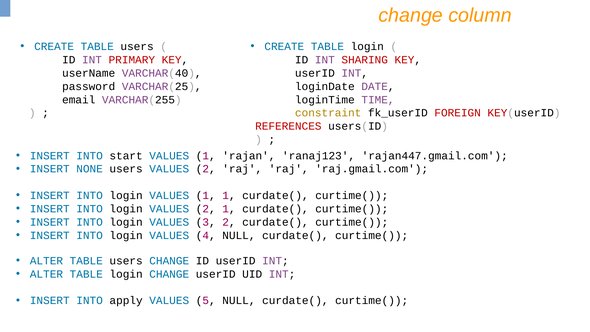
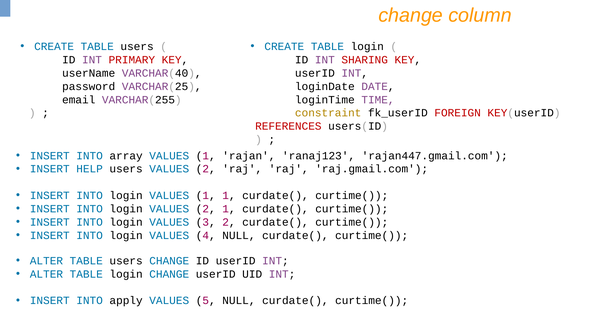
start: start -> array (126, 156)
NONE: NONE -> HELP (90, 169)
